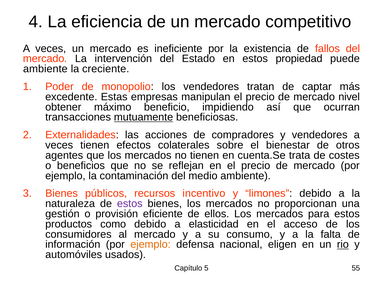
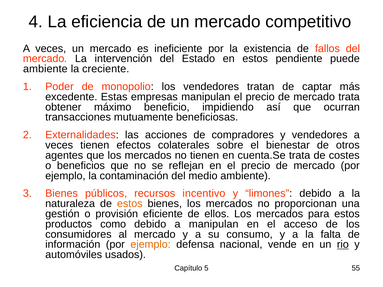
propiedad: propiedad -> pendiente (299, 59)
mercado nivel: nivel -> trata (349, 97)
mutuamente underline: present -> none (144, 117)
estos colour: purple -> orange (130, 204)
a elasticidad: elasticidad -> manipulan (214, 224)
eligen: eligen -> vende (282, 245)
